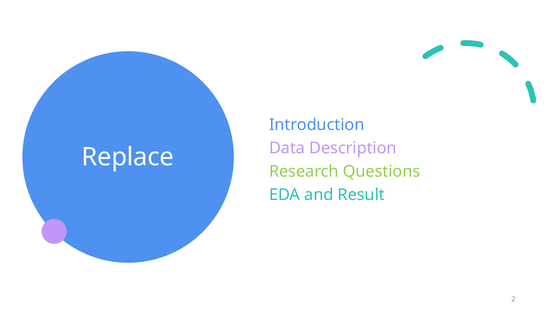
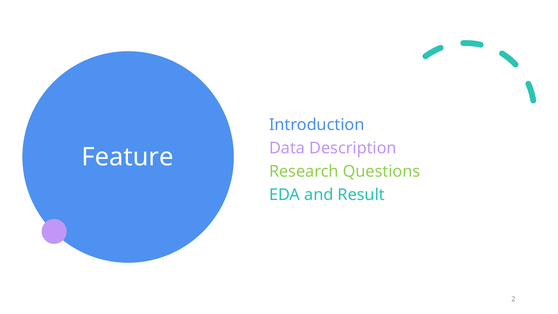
Replace: Replace -> Feature (128, 157)
